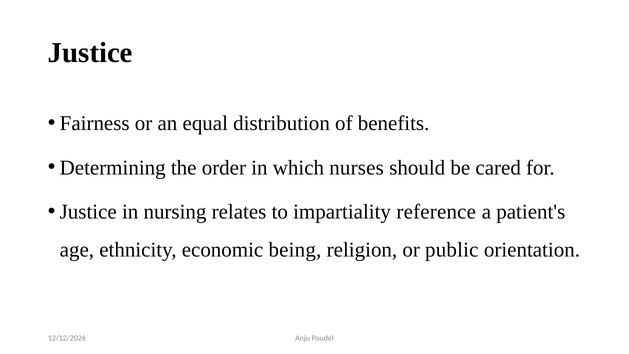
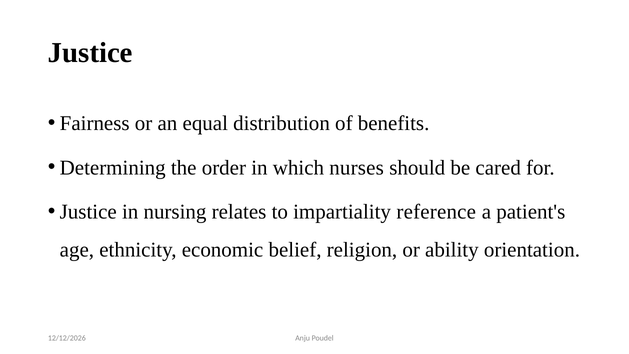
being: being -> belief (295, 250)
public: public -> ability (452, 250)
